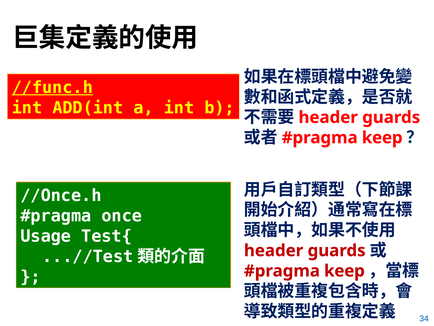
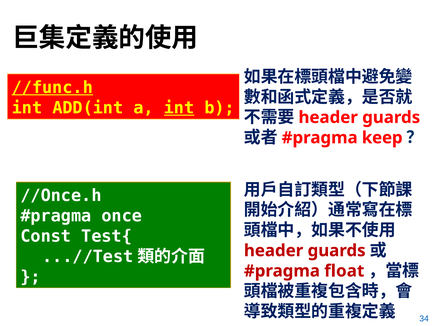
int underline: none -> present (179, 108)
Usage: Usage -> Const (46, 236)
keep: keep -> float (344, 271)
